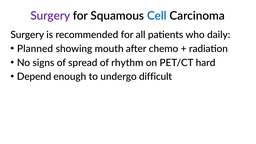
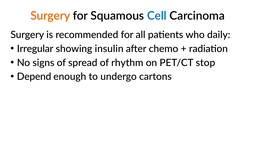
Surgery colour: purple -> orange (50, 16)
Planned: Planned -> Irregular (35, 49)
mouth: mouth -> insulin (109, 49)
hard: hard -> stop (205, 63)
difficult: difficult -> cartons (155, 77)
